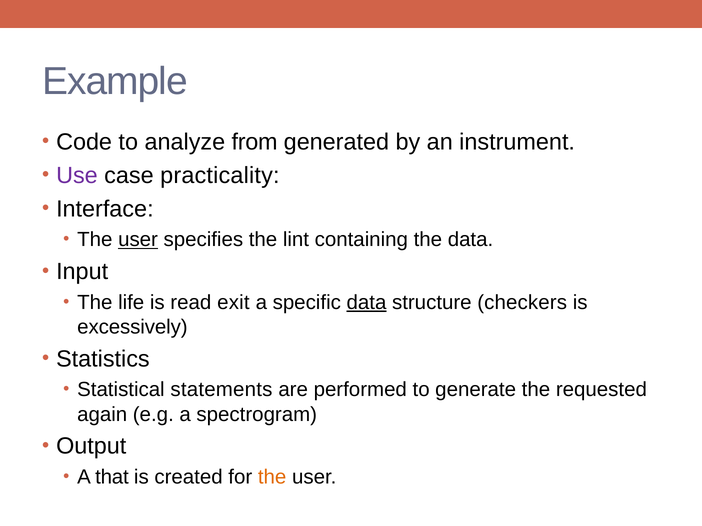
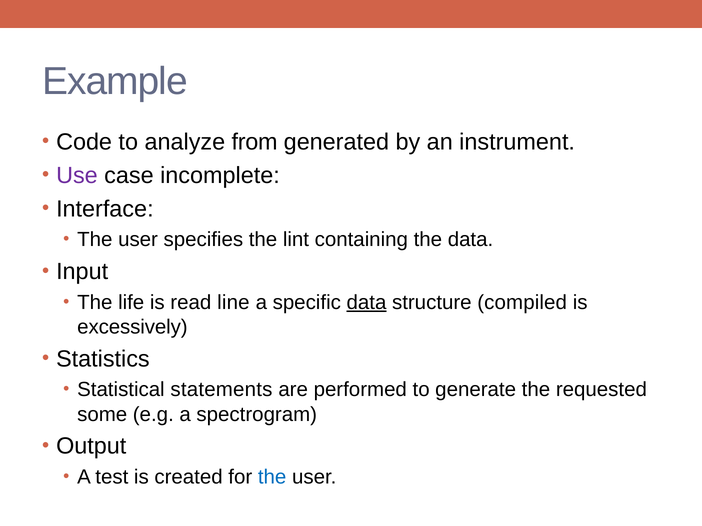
practicality: practicality -> incomplete (220, 176)
user underline: present -> none (138, 240)
exit: exit -> line (233, 303)
checkers: checkers -> compiled (522, 303)
again: again -> some (102, 415)
that: that -> test (112, 477)
the colour: orange -> blue (272, 477)
